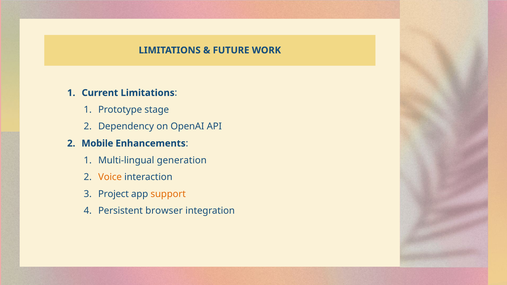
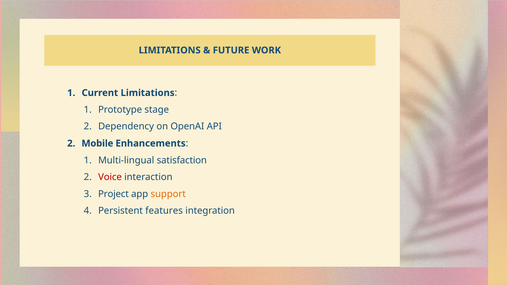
generation: generation -> satisfaction (182, 160)
Voice colour: orange -> red (110, 177)
browser: browser -> features (164, 211)
